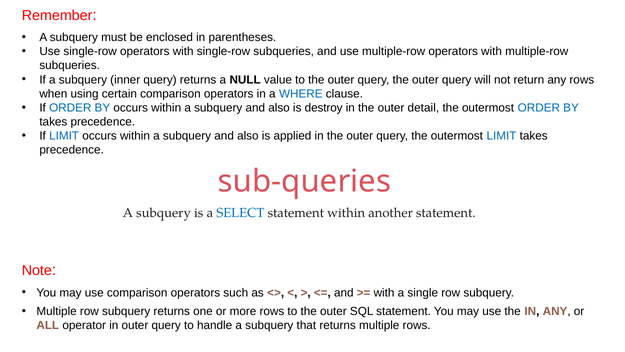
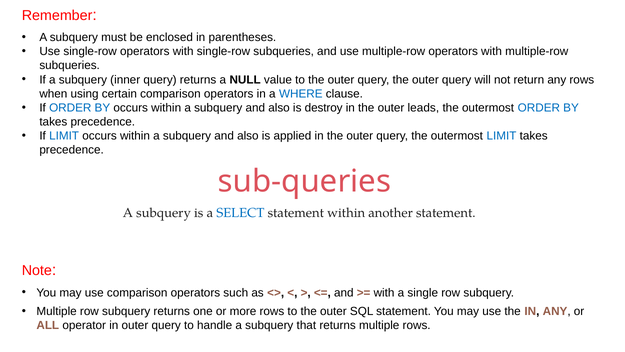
detail: detail -> leads (423, 108)
